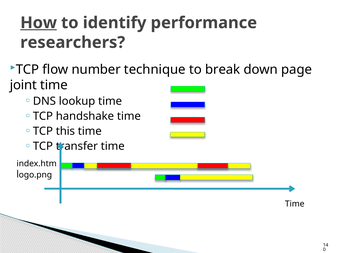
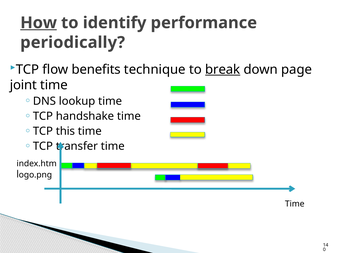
researchers: researchers -> periodically (73, 43)
number: number -> benefits (96, 70)
break underline: none -> present (223, 70)
